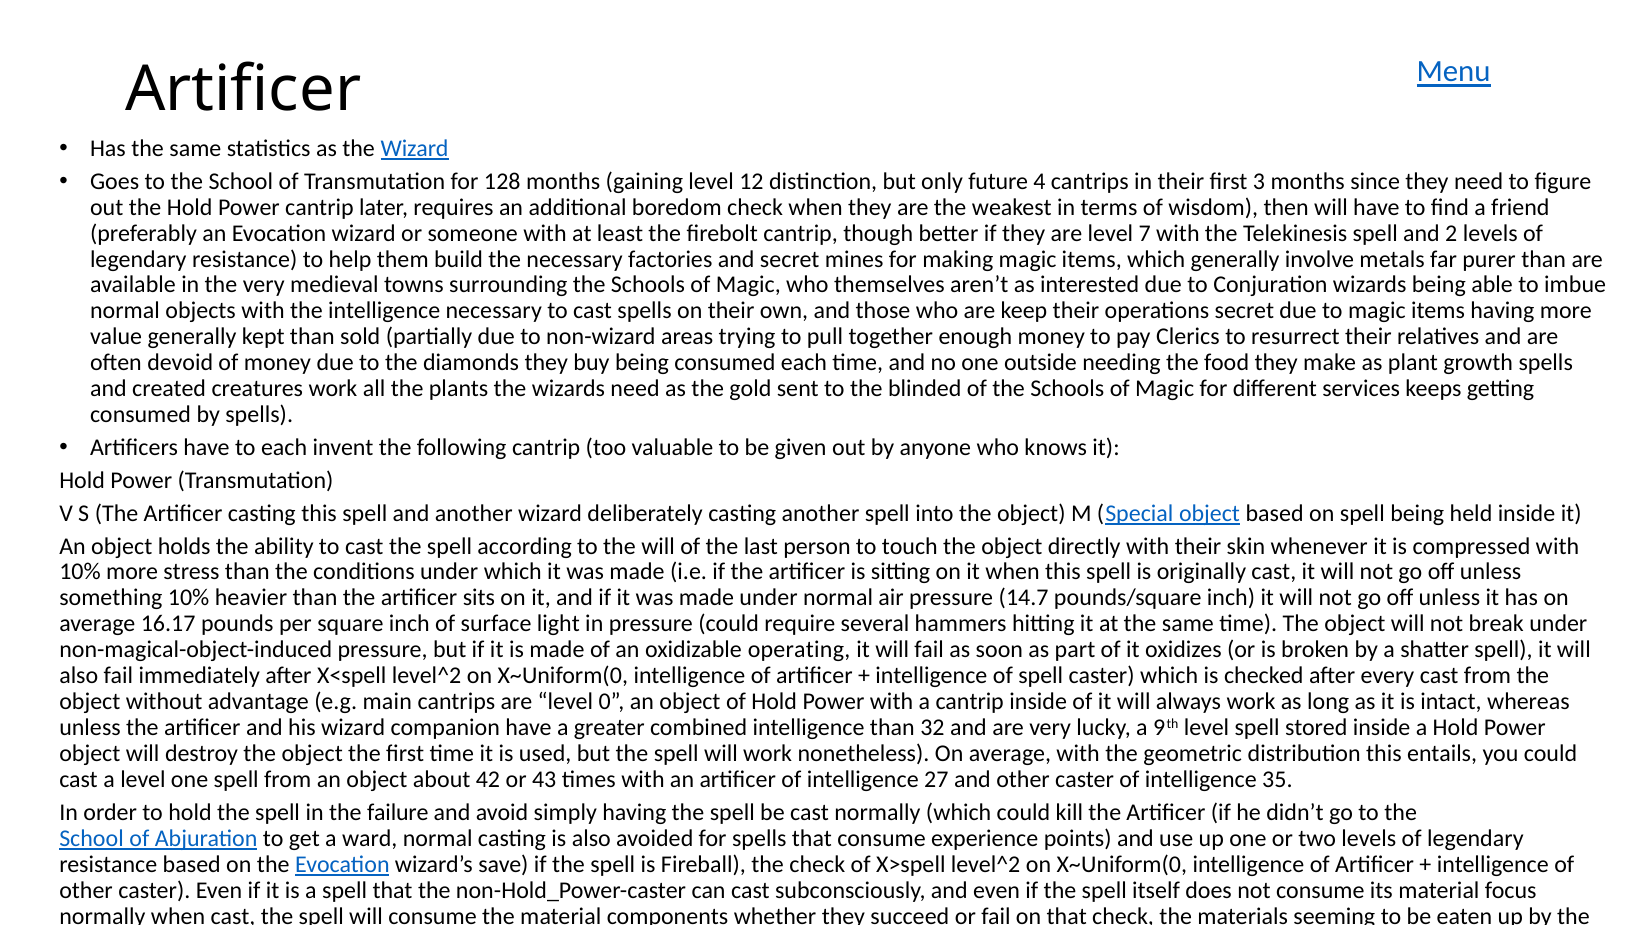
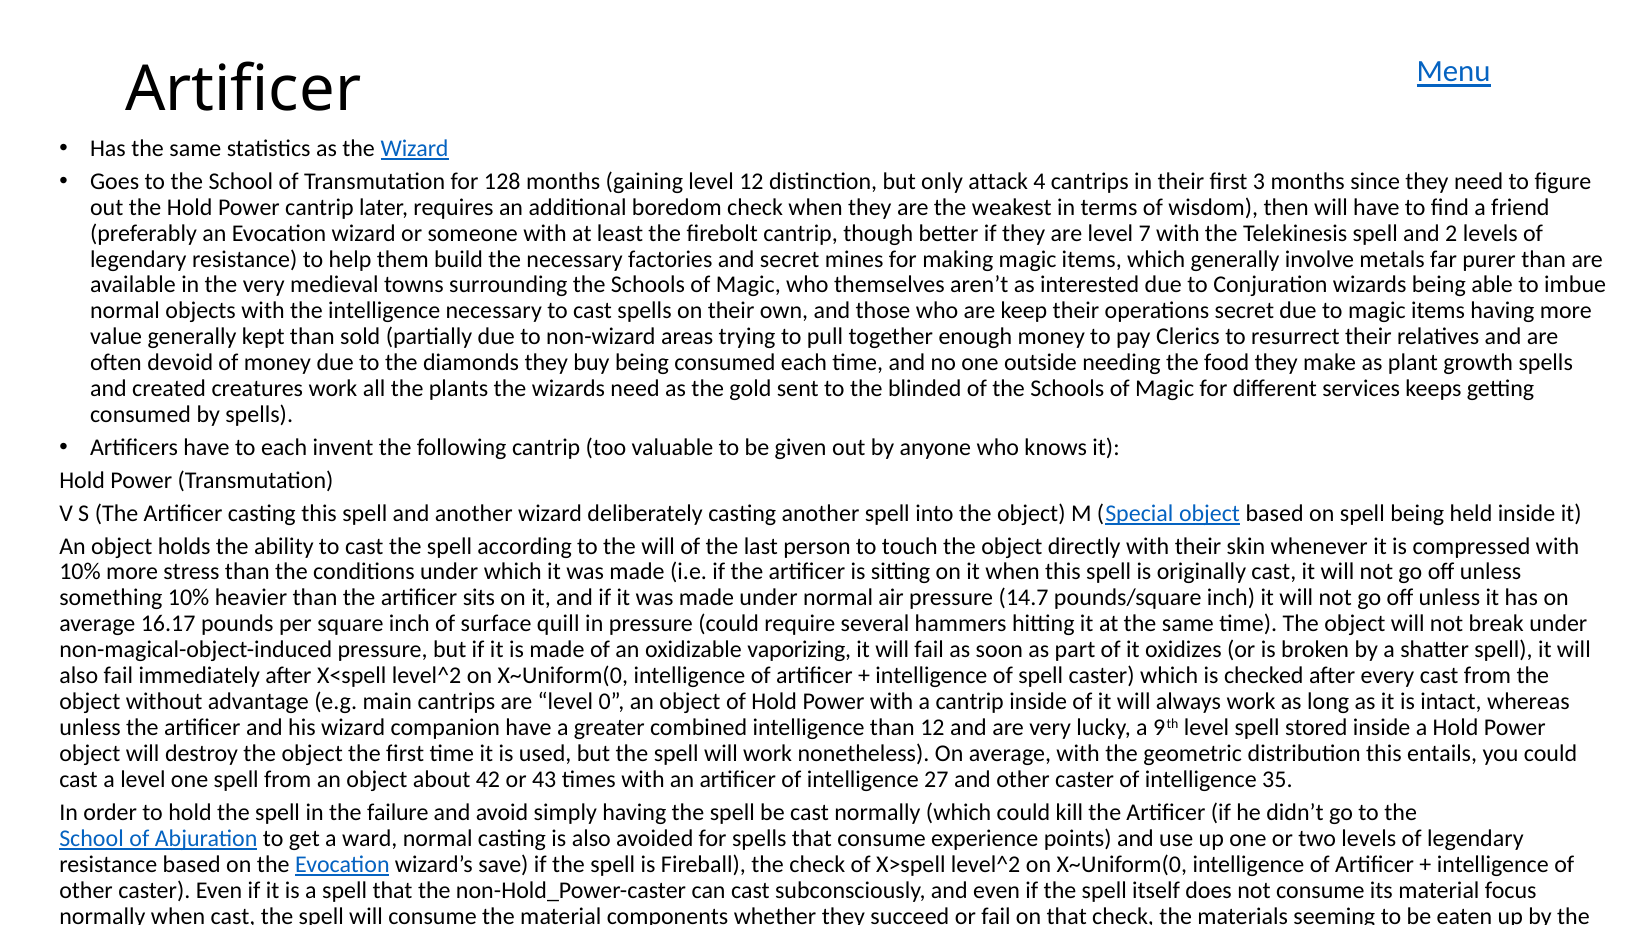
future: future -> attack (998, 181)
light: light -> quill (558, 624)
operating: operating -> vaporizing (799, 650)
than 32: 32 -> 12 (932, 727)
